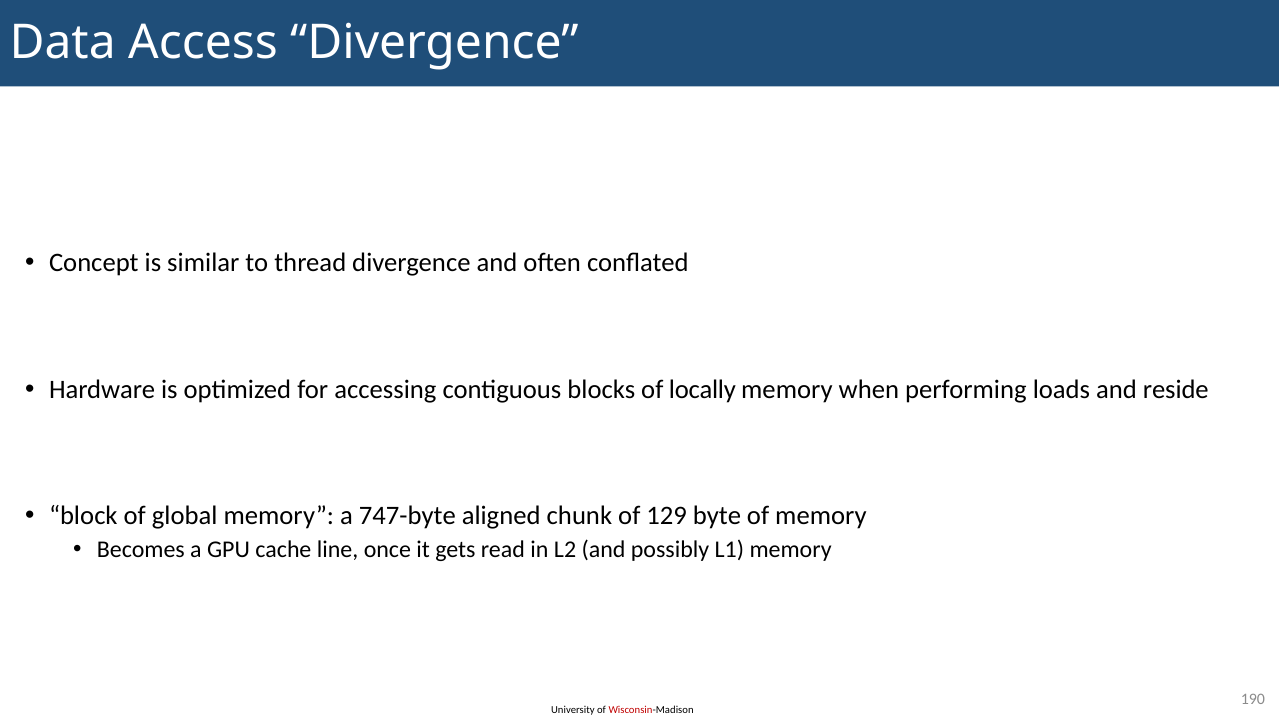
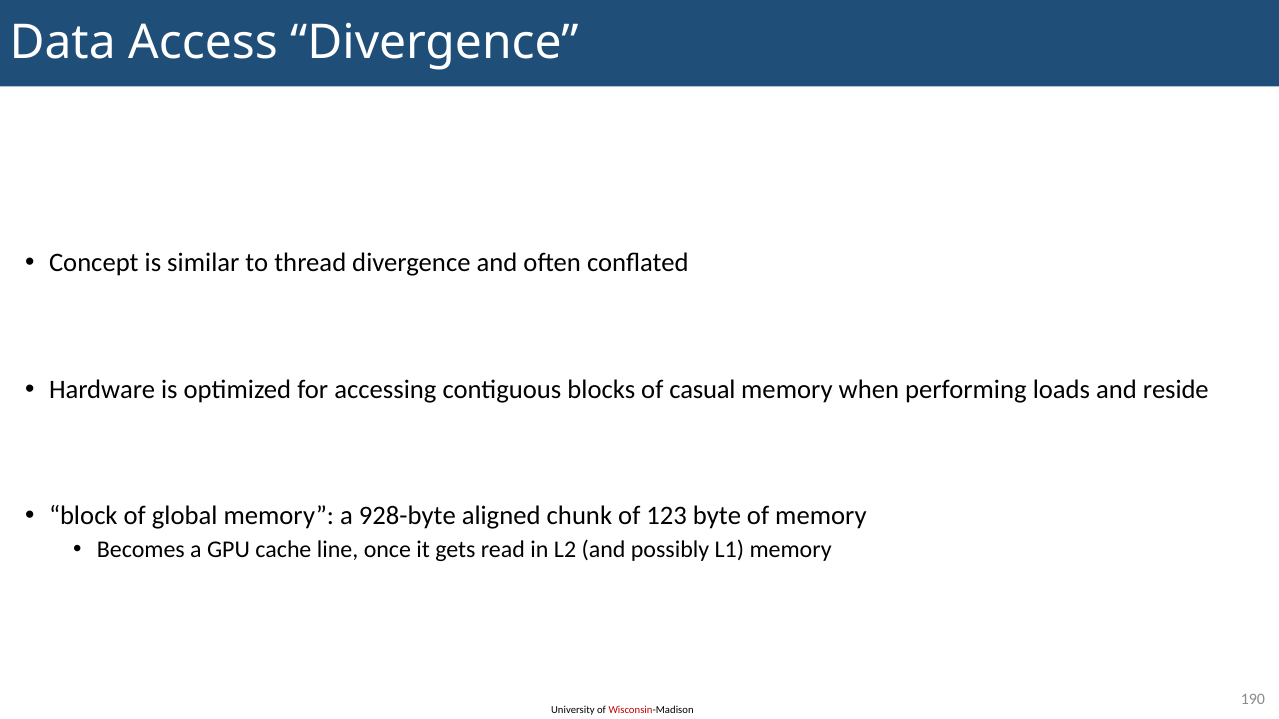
locally: locally -> casual (702, 390)
747-byte: 747-byte -> 928-byte (407, 516)
129: 129 -> 123 (667, 516)
